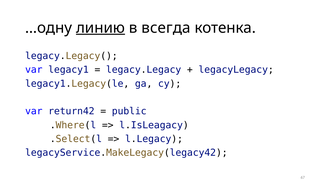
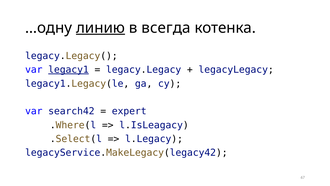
legacy1 underline: none -> present (69, 70)
return42: return42 -> search42 (71, 111)
public: public -> expert (129, 111)
